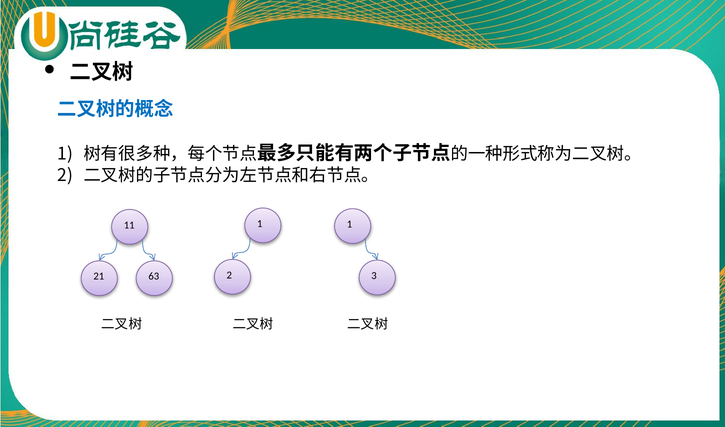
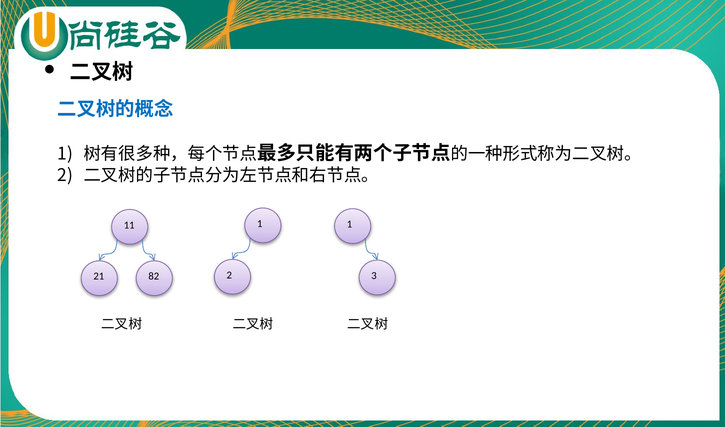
63: 63 -> 82 (154, 276)
